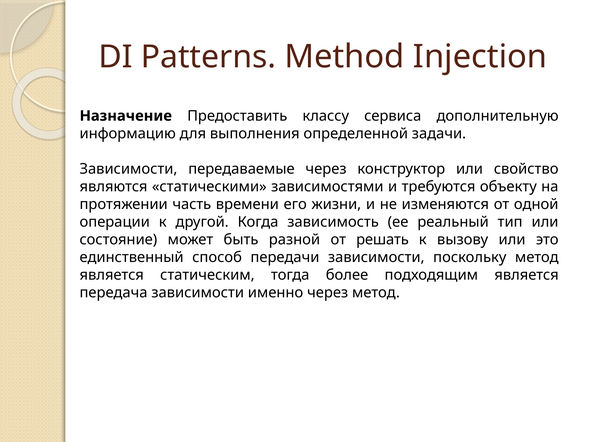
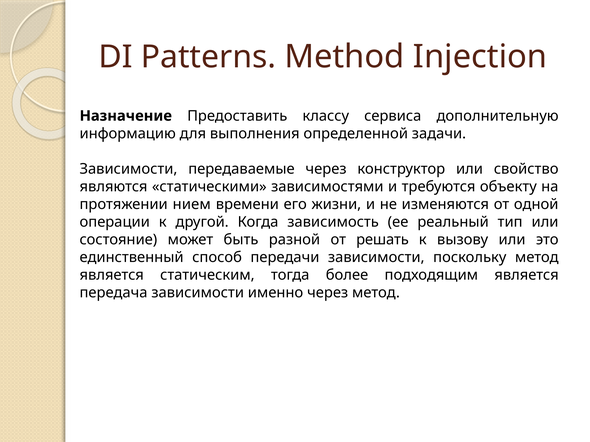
часть: часть -> нием (192, 205)
